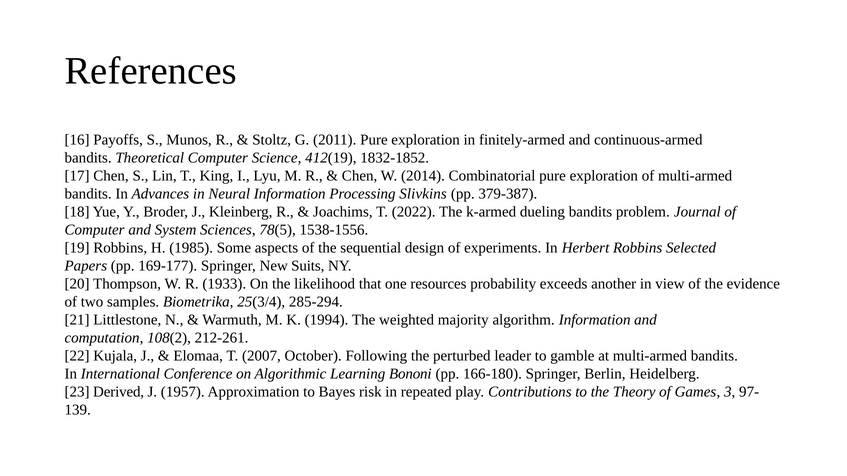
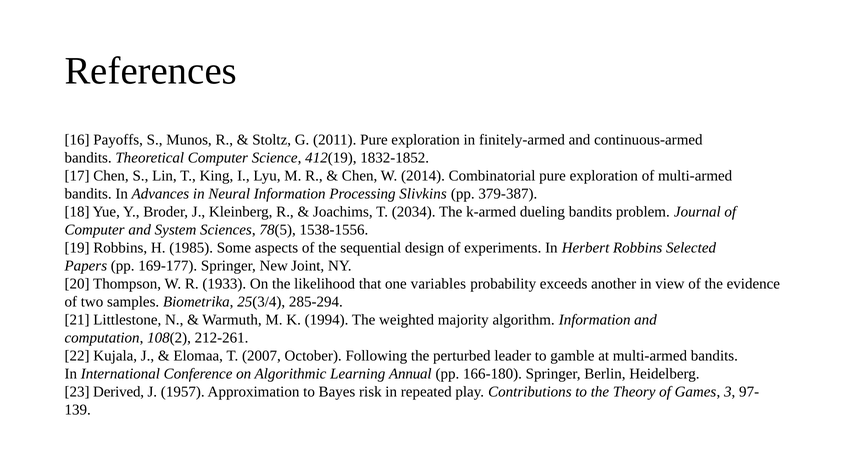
2022: 2022 -> 2034 (414, 212)
Suits: Suits -> Joint (308, 266)
resources: resources -> variables (438, 284)
Bononi: Bononi -> Annual (410, 374)
